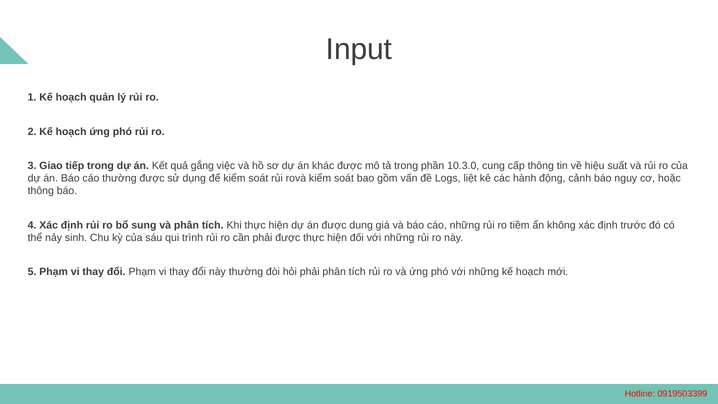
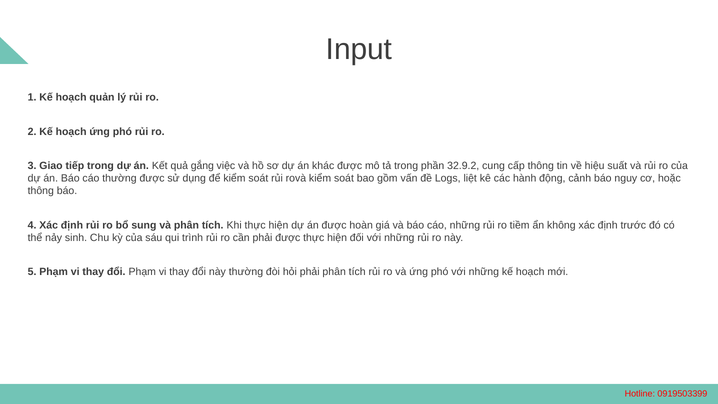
10.3.0: 10.3.0 -> 32.9.2 (463, 166)
dung: dung -> hoàn (361, 225)
